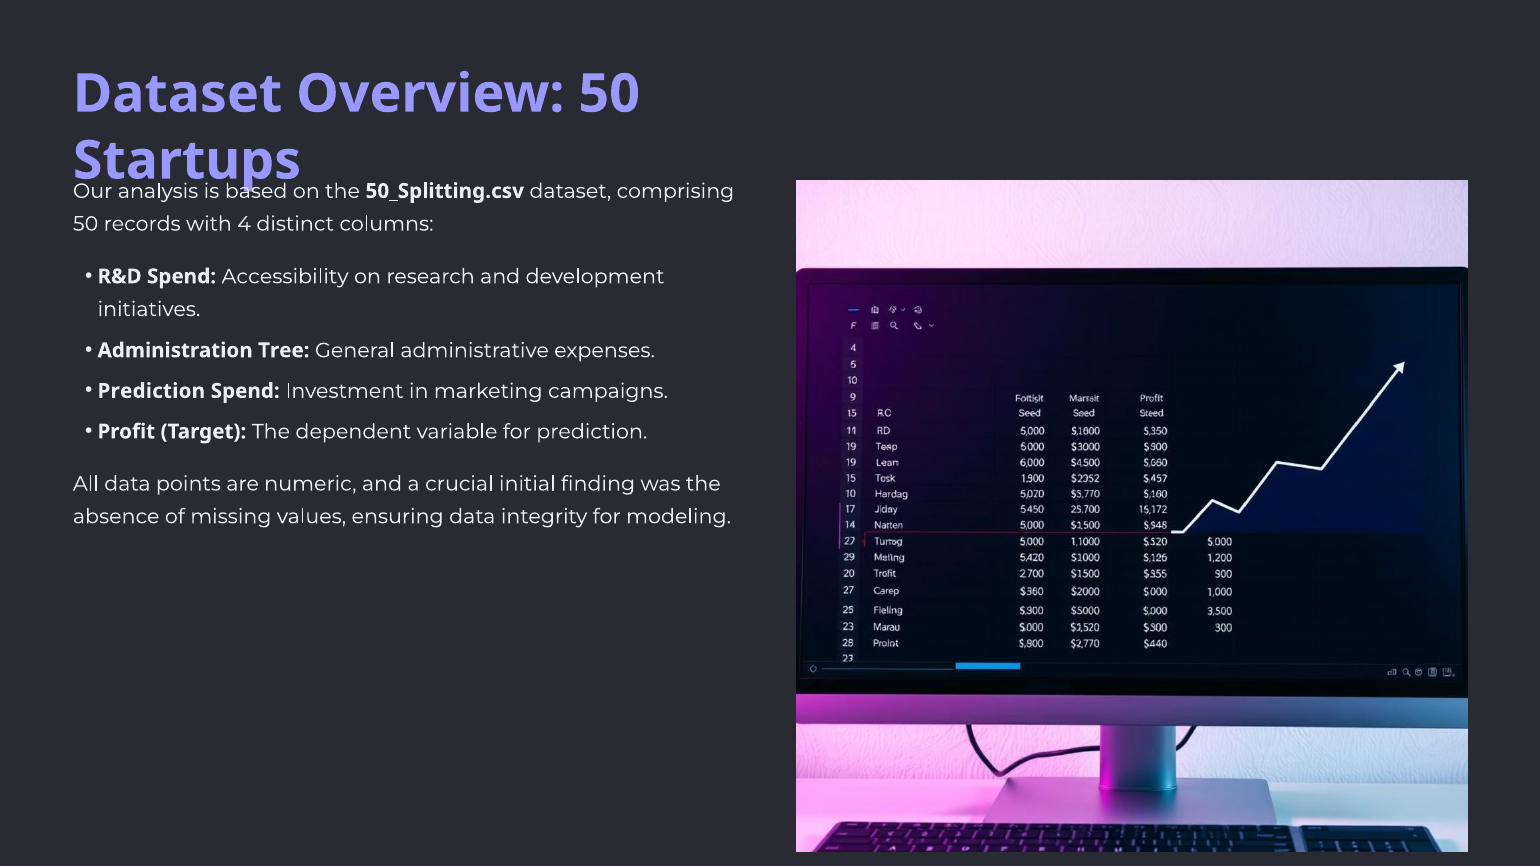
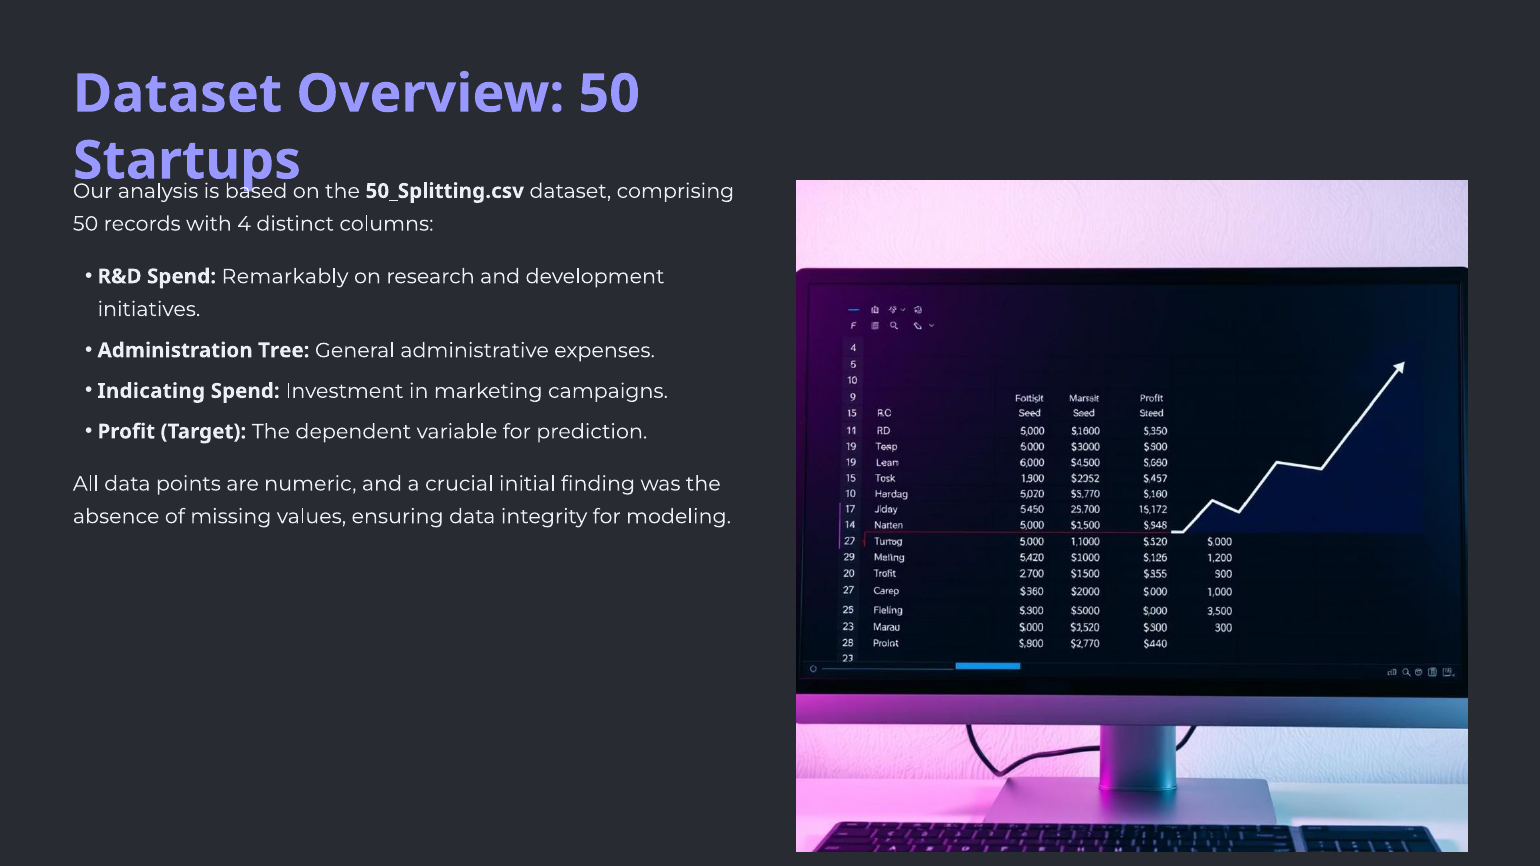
Accessibility: Accessibility -> Remarkably (285, 277)
Prediction: Prediction -> Indicating (151, 391)
